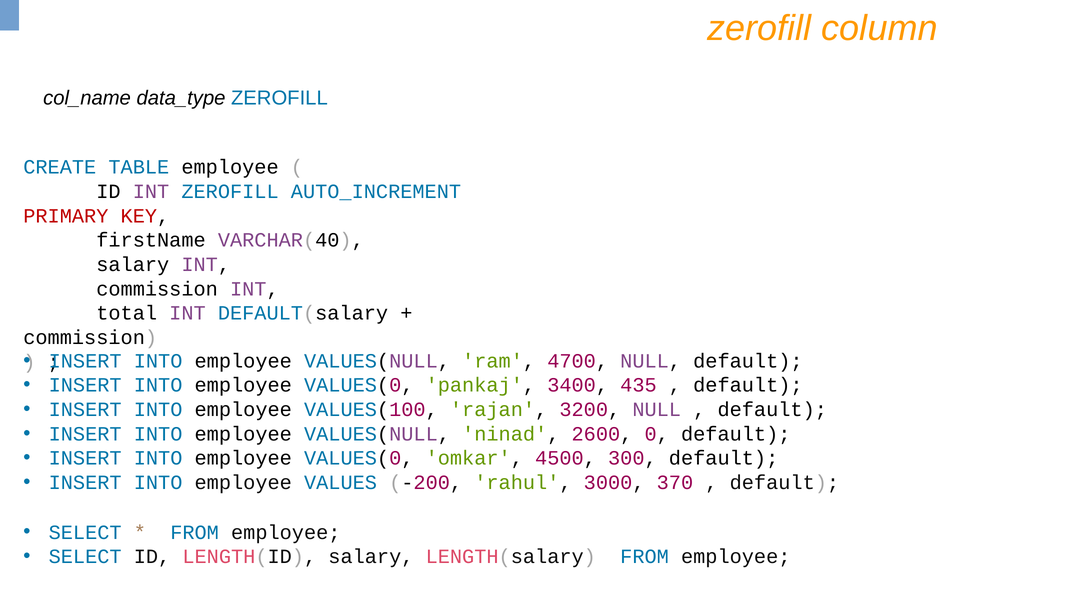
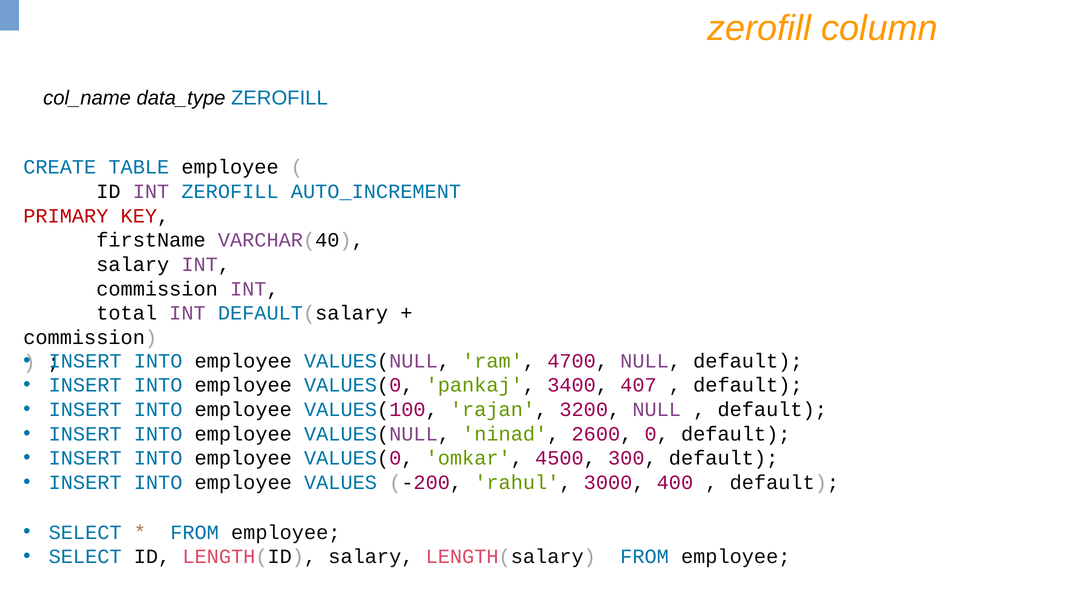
435: 435 -> 407 (638, 385)
370: 370 -> 400 (675, 483)
